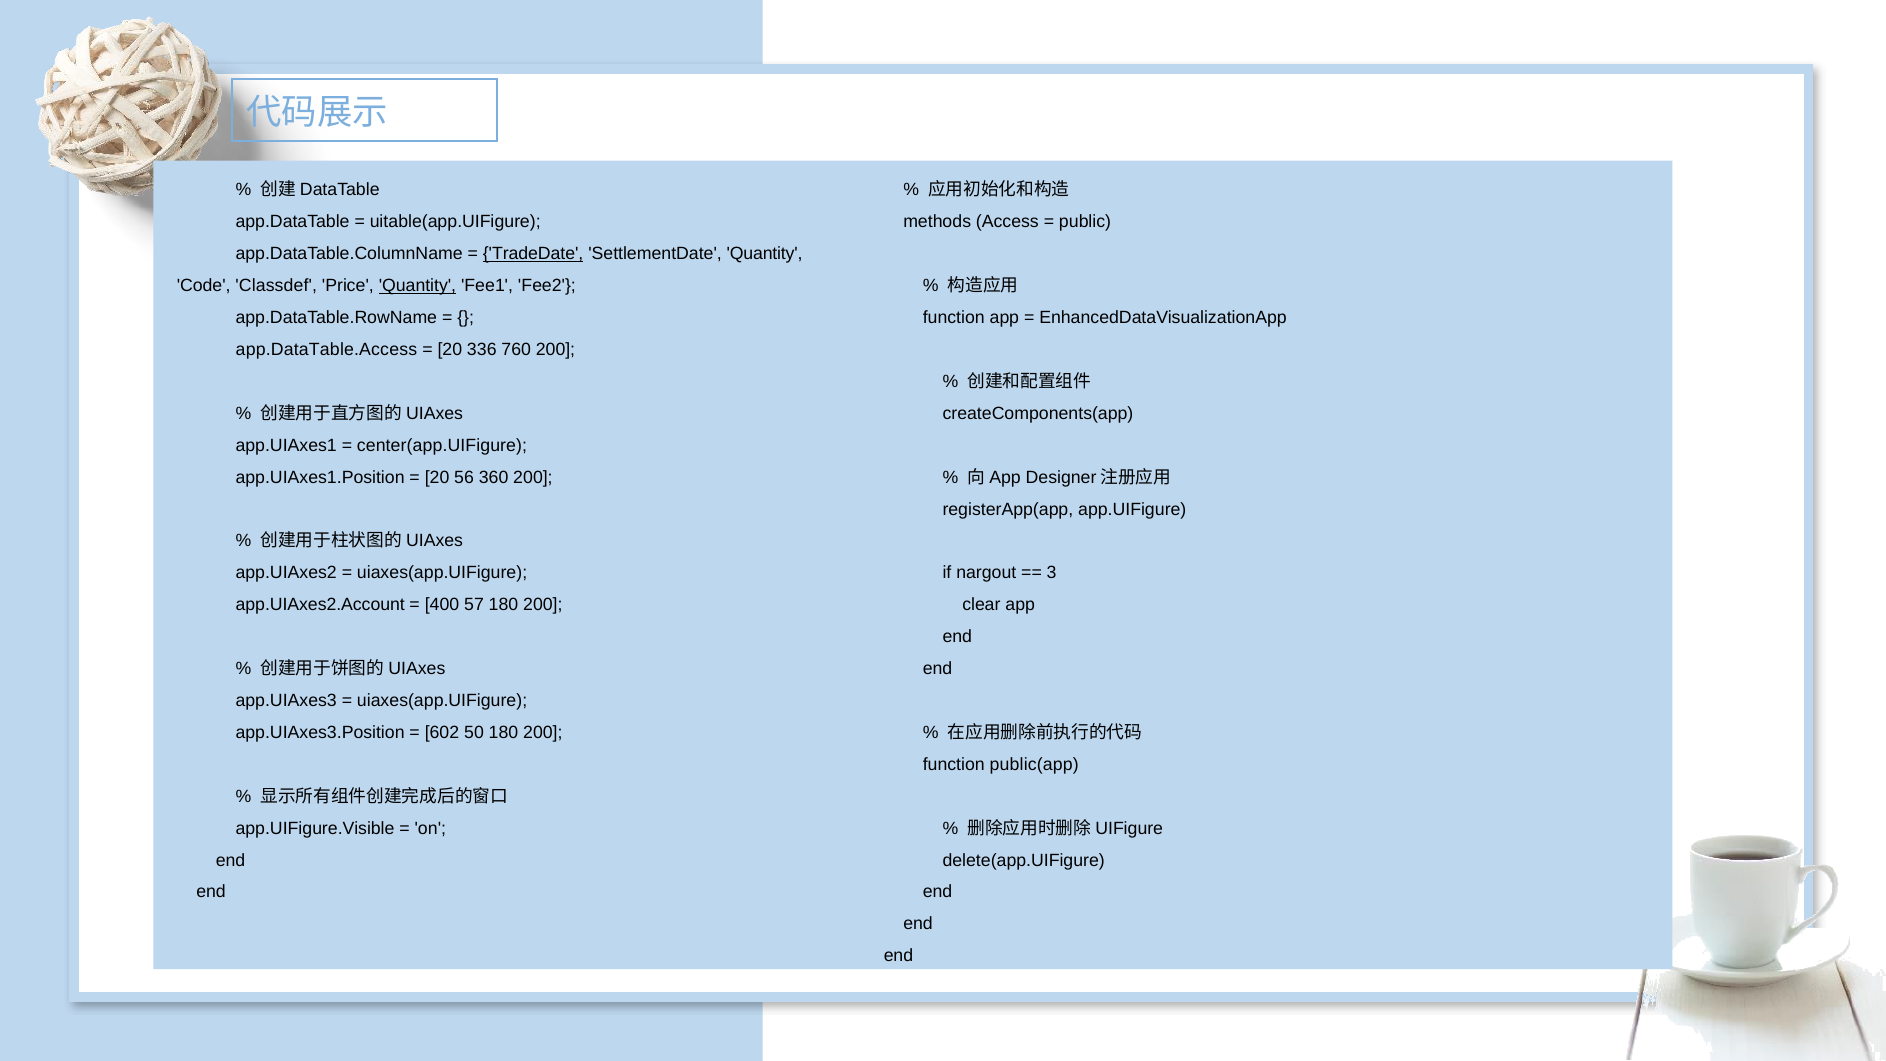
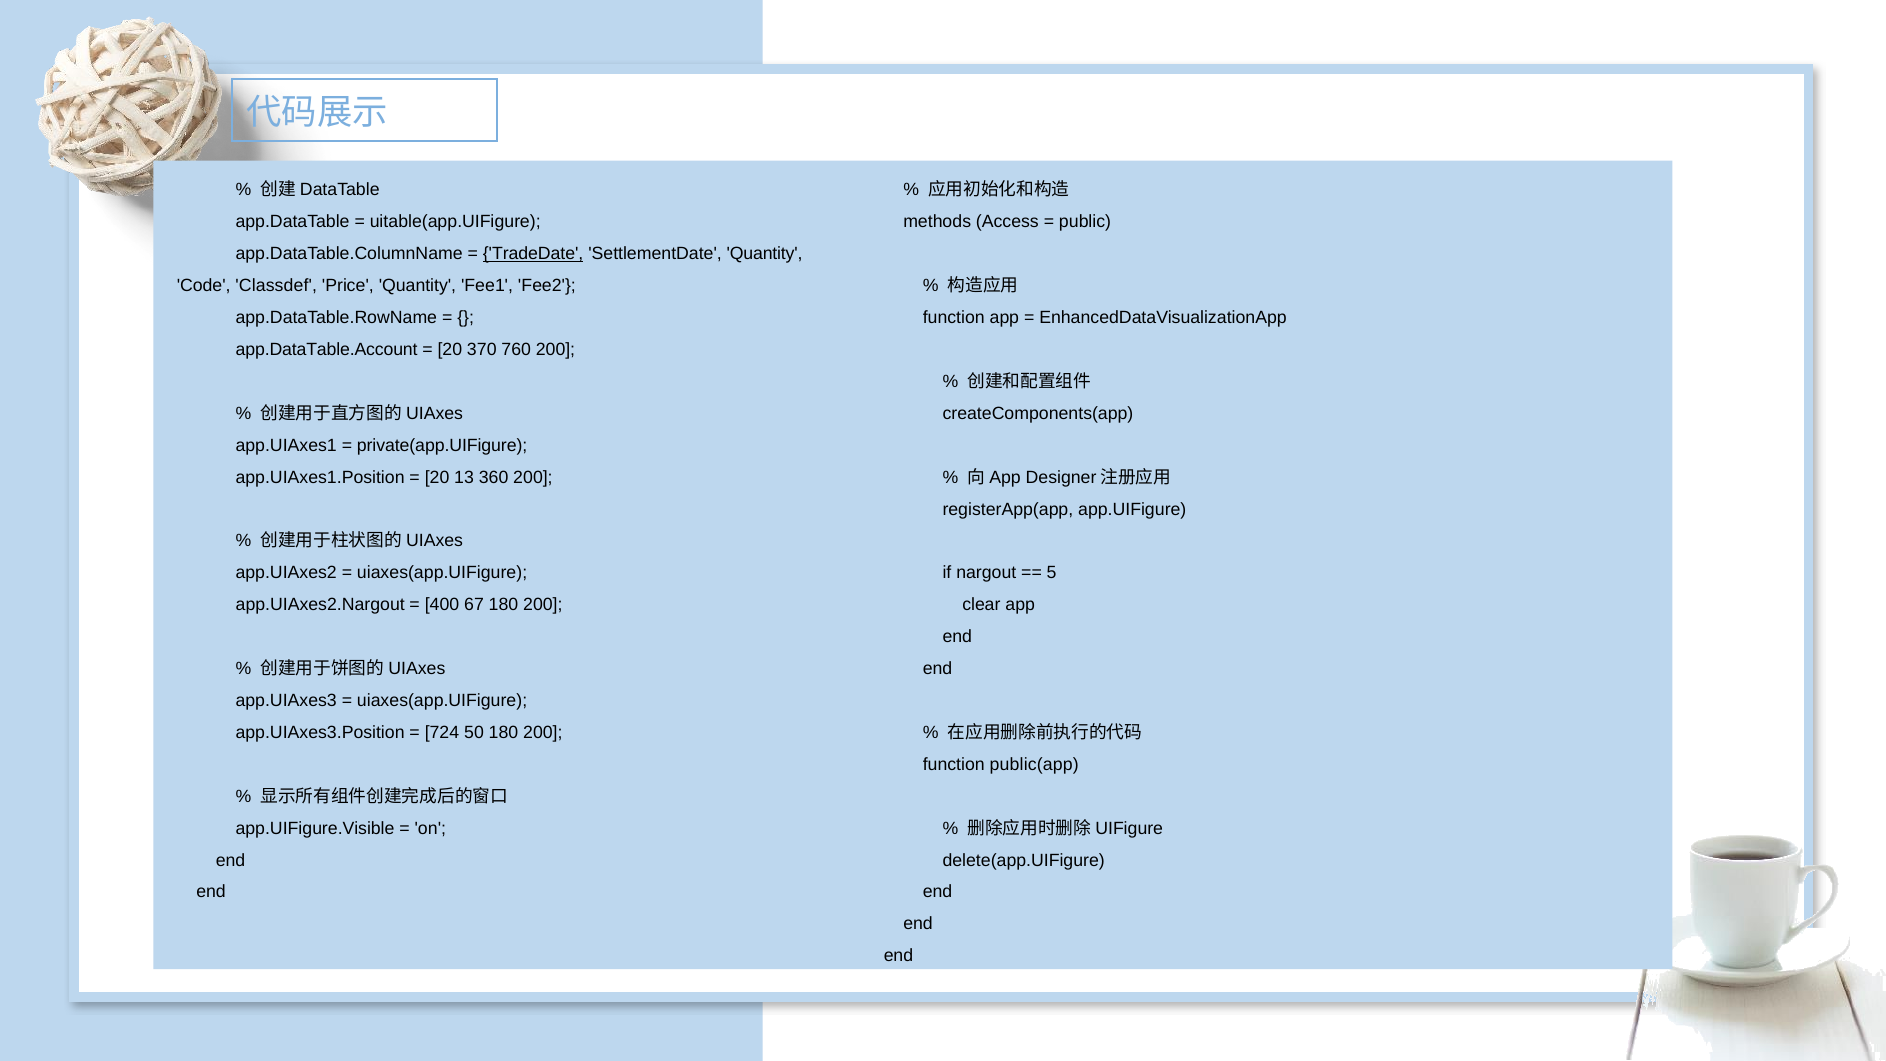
Quantity underline: present -> none (417, 286)
app.DataTable.Access: app.DataTable.Access -> app.DataTable.Account (327, 350)
336: 336 -> 370 (482, 350)
center(app.UIFigure: center(app.UIFigure -> private(app.UIFigure (442, 445)
56: 56 -> 13 (464, 477)
3: 3 -> 5 (1052, 573)
app.UIAxes2.Account: app.UIAxes2.Account -> app.UIAxes2.Nargout (320, 605)
57: 57 -> 67 (474, 605)
602: 602 -> 724 (442, 732)
